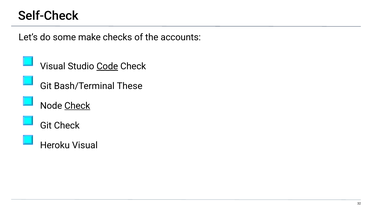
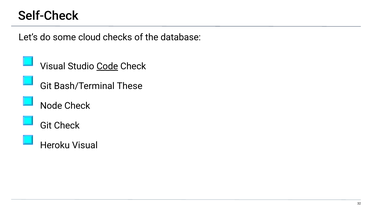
make: make -> cloud (89, 37)
accounts: accounts -> database (181, 37)
Check underline: present -> none (77, 106)
